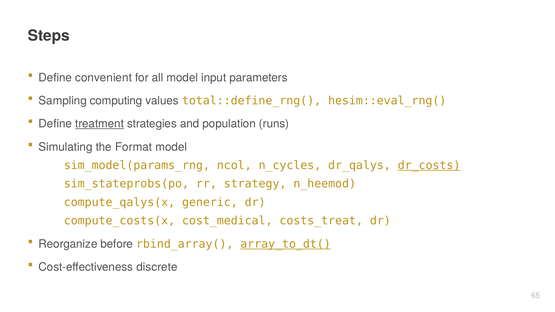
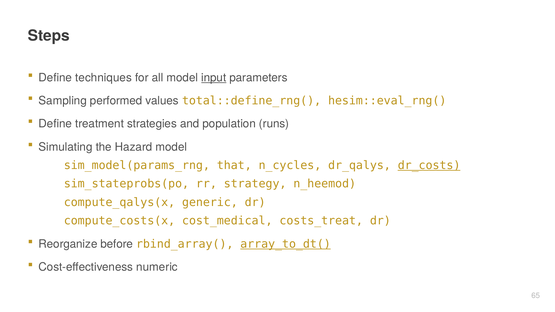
convenient: convenient -> techniques (104, 78)
input underline: none -> present (214, 78)
computing: computing -> performed (116, 101)
treatment underline: present -> none (100, 124)
Format: Format -> Hazard (134, 147)
ncol: ncol -> that (234, 165)
discrete: discrete -> numeric (157, 267)
